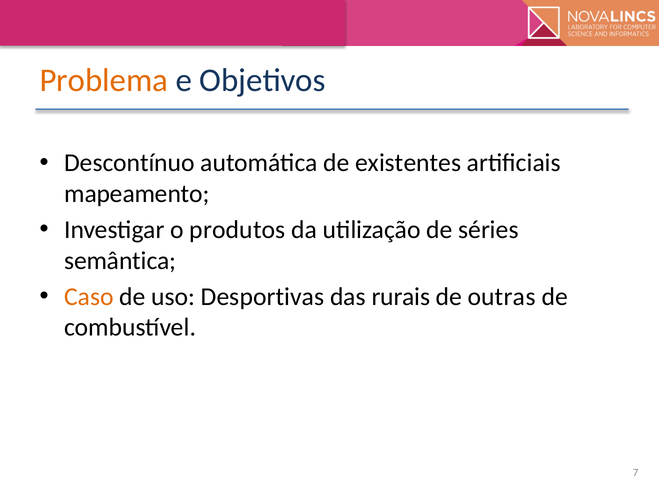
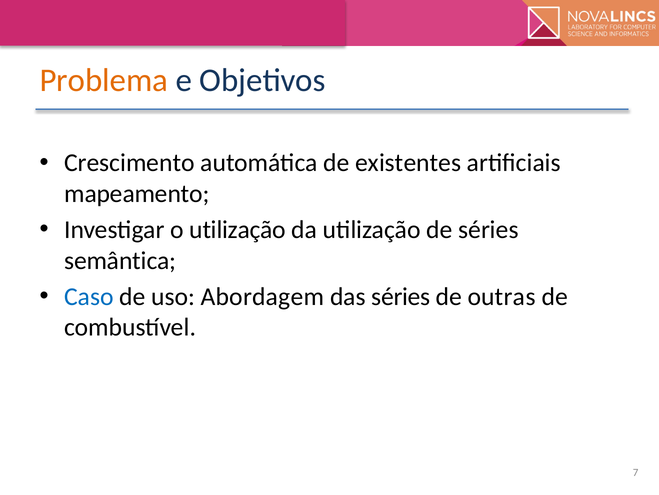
Descontínuo: Descontínuo -> Crescimento (129, 163)
o produtos: produtos -> utilização (238, 229)
Caso colour: orange -> blue (89, 296)
Desportivas: Desportivas -> Abordagem (262, 296)
das rurais: rurais -> séries (401, 296)
